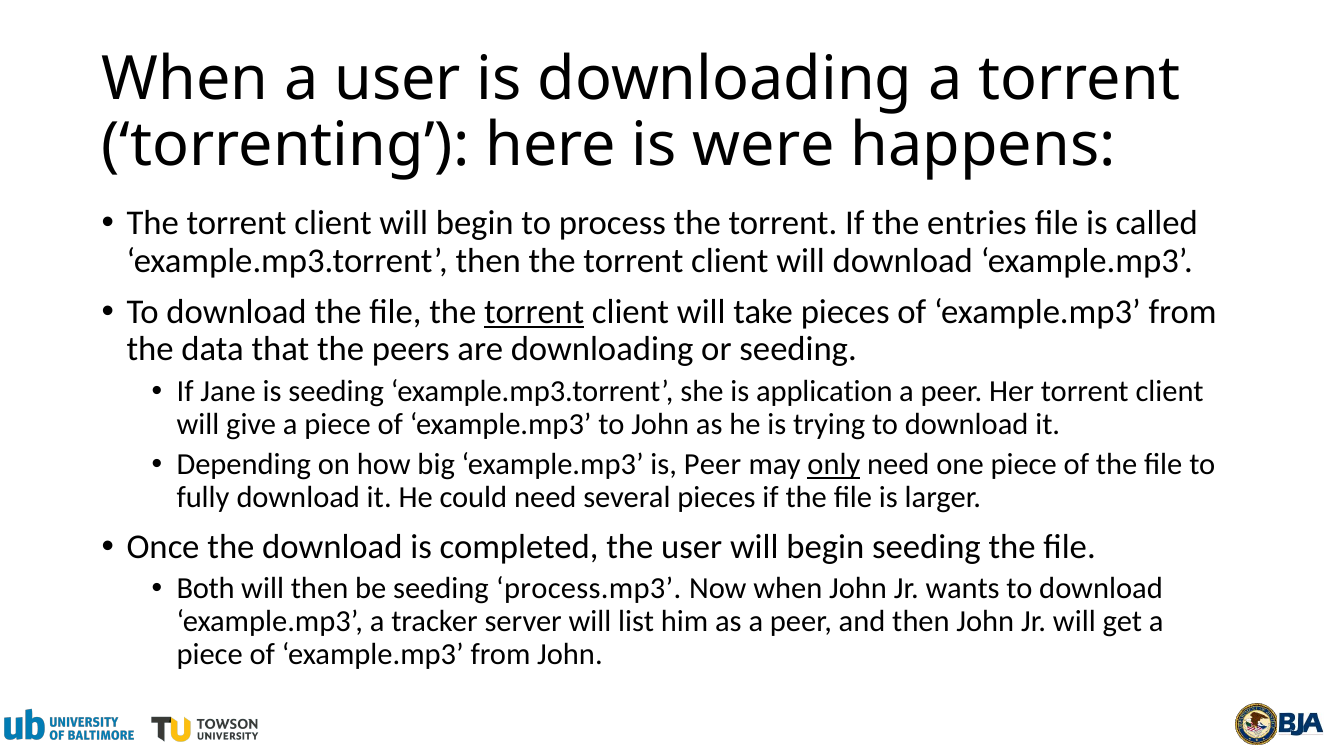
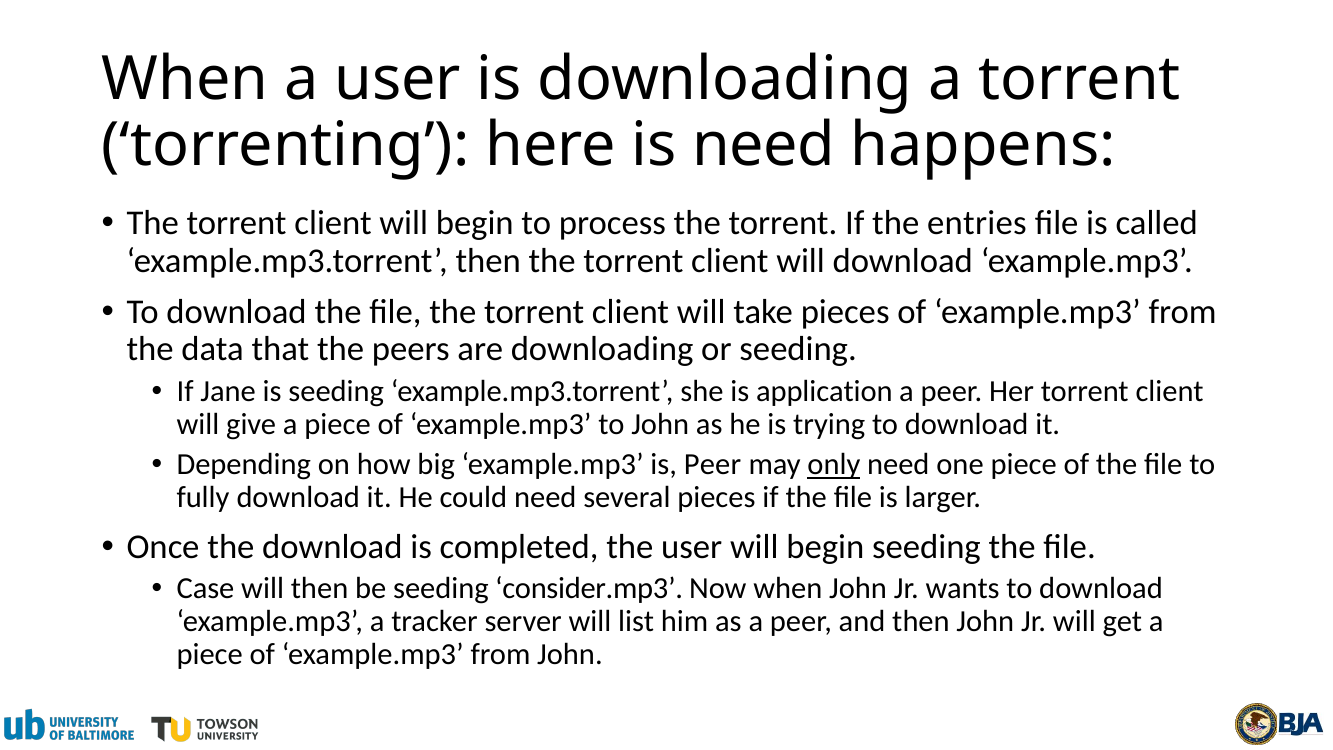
is were: were -> need (764, 145)
torrent underline: present -> none (534, 312)
Both: Both -> Case (205, 589)
process.mp3: process.mp3 -> consider.mp3 (589, 589)
